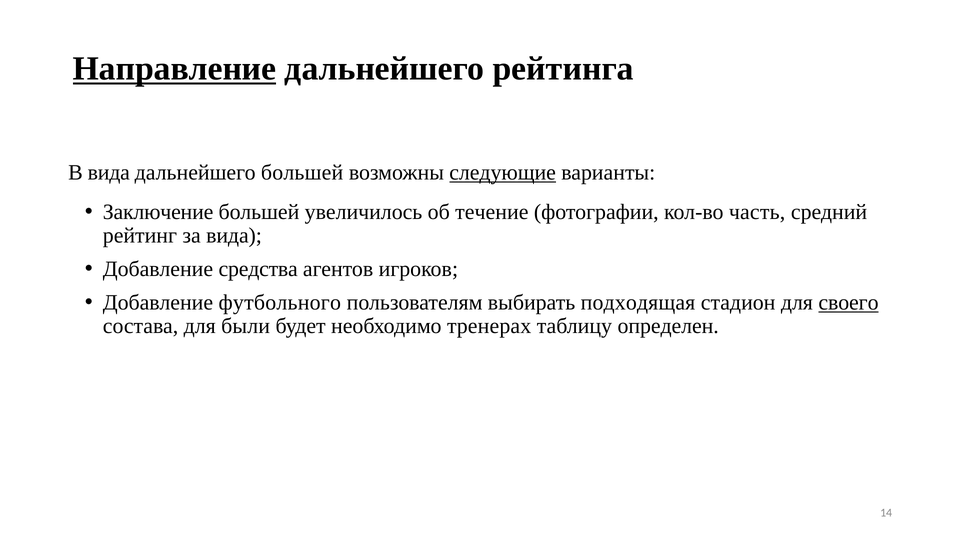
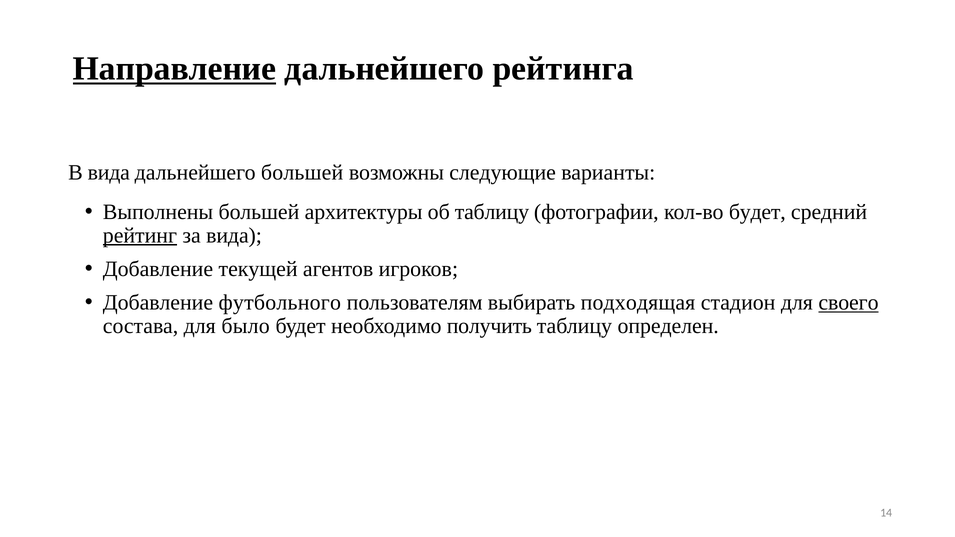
следующие underline: present -> none (503, 173)
Заключение: Заключение -> Выполнены (158, 212)
увеличилось: увеличилось -> архитектуры (364, 212)
об течение: течение -> таблицу (492, 212)
кол-во часть: часть -> будет (757, 212)
рейтинг underline: none -> present (140, 235)
средства: средства -> текущей (258, 269)
были: были -> было (246, 326)
тренерах: тренерах -> получить (489, 326)
